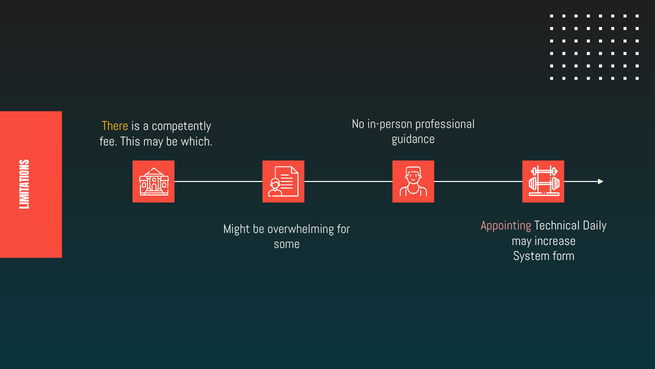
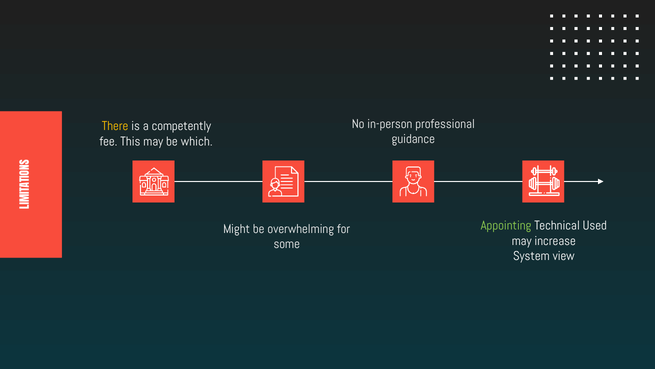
Appointing colour: pink -> light green (506, 225)
Daily: Daily -> Used (595, 225)
form: form -> view (564, 256)
